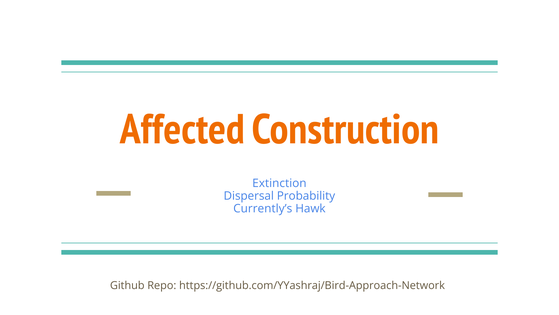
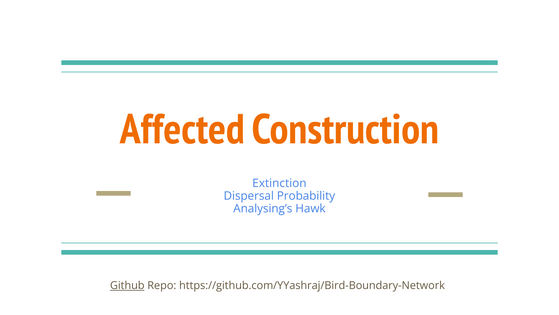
Currently’s: Currently’s -> Analysing’s (263, 208)
Github underline: none -> present (127, 285)
https://github.com/YYashraj/Bird-Approach-Network: https://github.com/YYashraj/Bird-Approach-Network -> https://github.com/YYashraj/Bird-Boundary-Network (312, 285)
